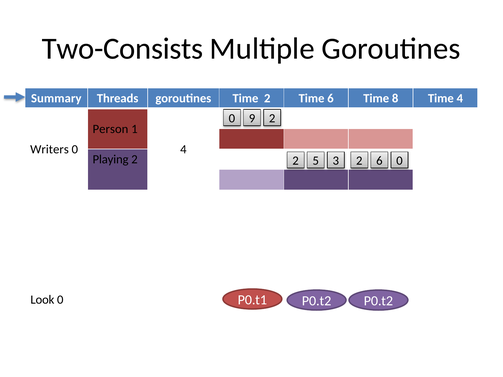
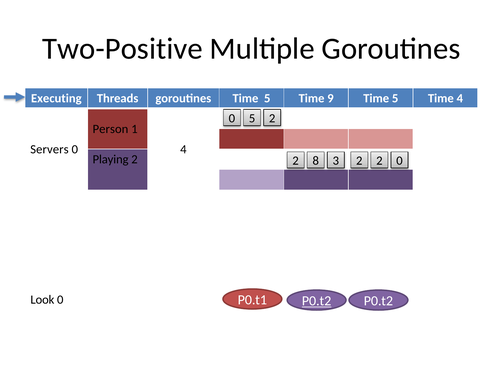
Two-Consists: Two-Consists -> Two-Positive (122, 49)
Summary: Summary -> Executing (56, 98)
goroutines Time 2: 2 -> 5 (267, 98)
Time 6: 6 -> 9 (330, 98)
8: 8 -> 5 (395, 98)
0 9: 9 -> 5 (252, 118)
Writers: Writers -> Servers (49, 149)
5: 5 -> 8 (316, 161)
3 2 6: 6 -> 2 (379, 161)
P0.t2 underline: none -> present (317, 301)
